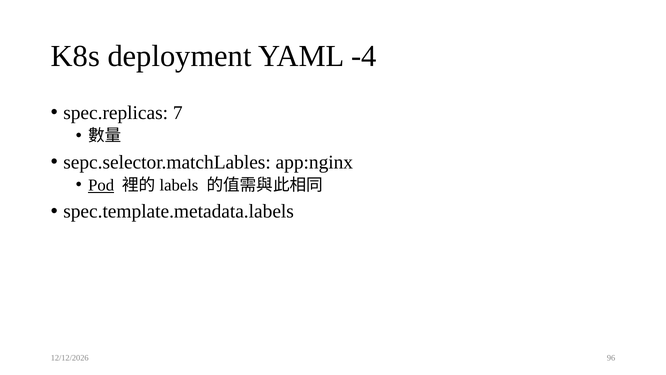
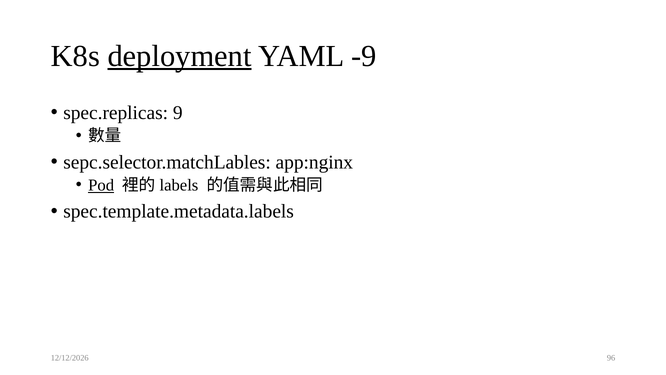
deployment underline: none -> present (180, 56)
-4: -4 -> -9 (364, 56)
7: 7 -> 9 (178, 113)
